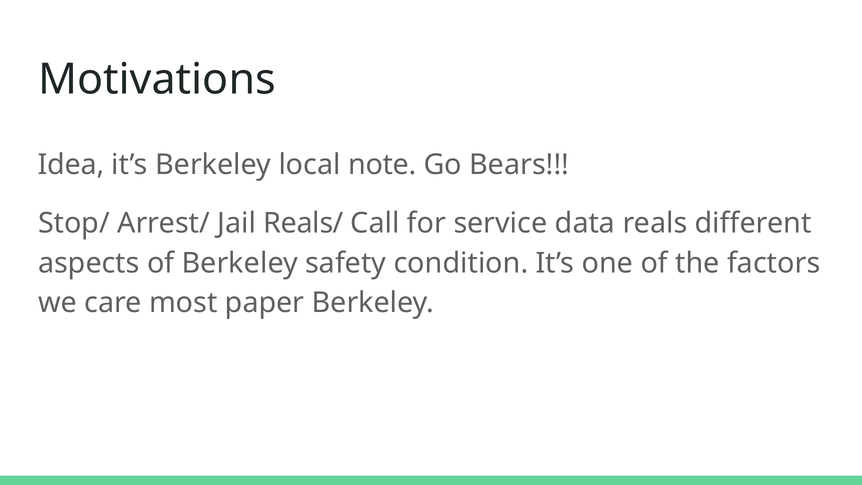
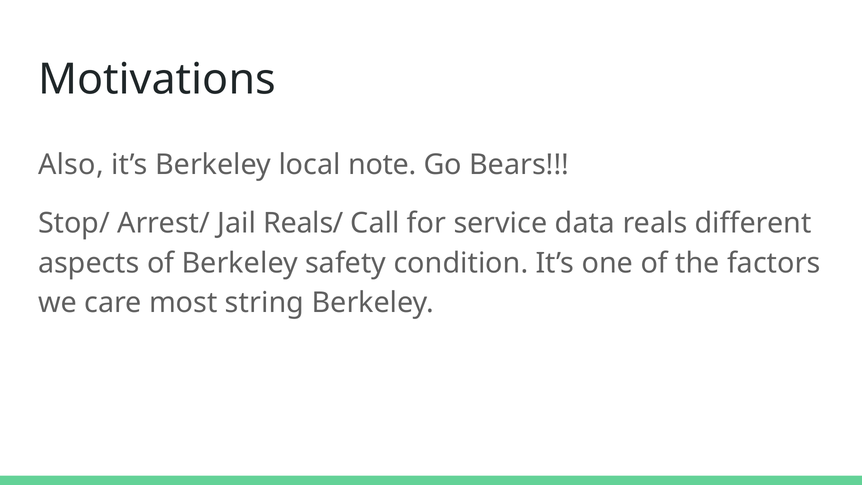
Idea: Idea -> Also (71, 165)
paper: paper -> string (265, 303)
